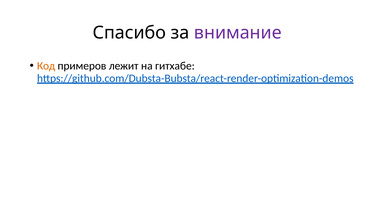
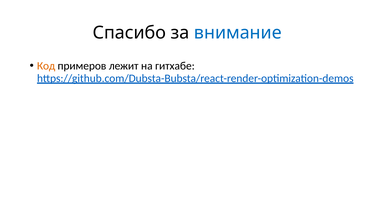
внимание colour: purple -> blue (238, 33)
